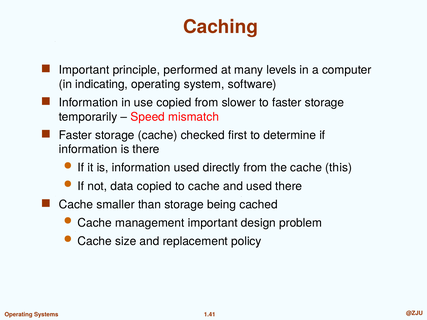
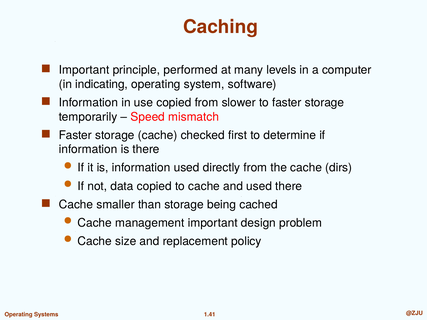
this: this -> dirs (339, 168)
